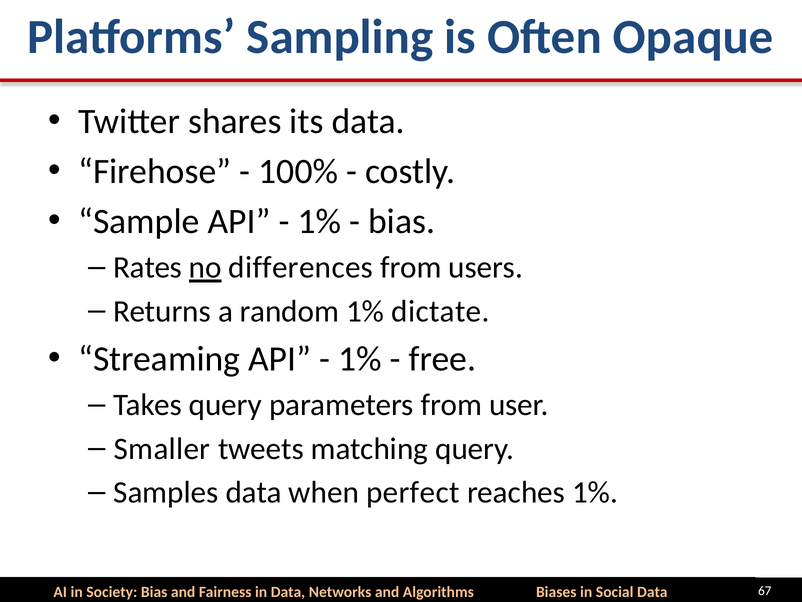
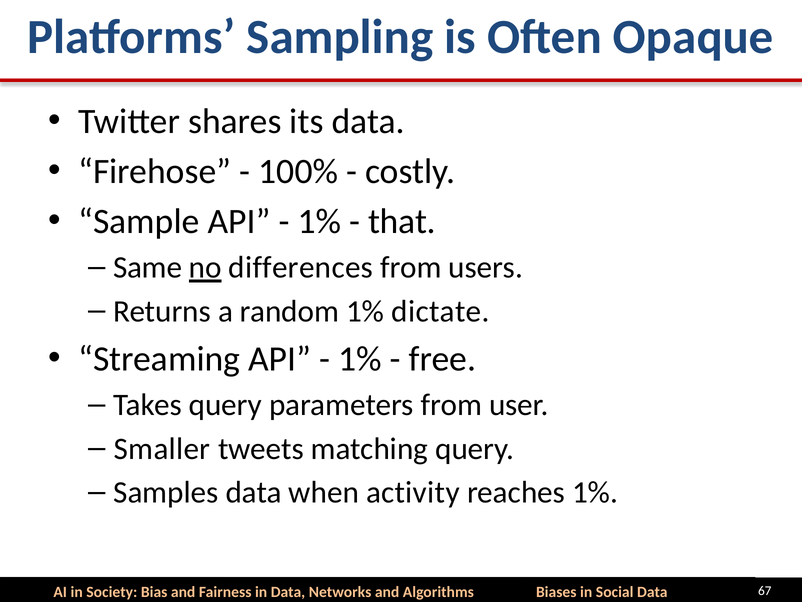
bias: bias -> that (402, 221)
Rates: Rates -> Same (148, 267)
perfect: perfect -> activity (413, 492)
